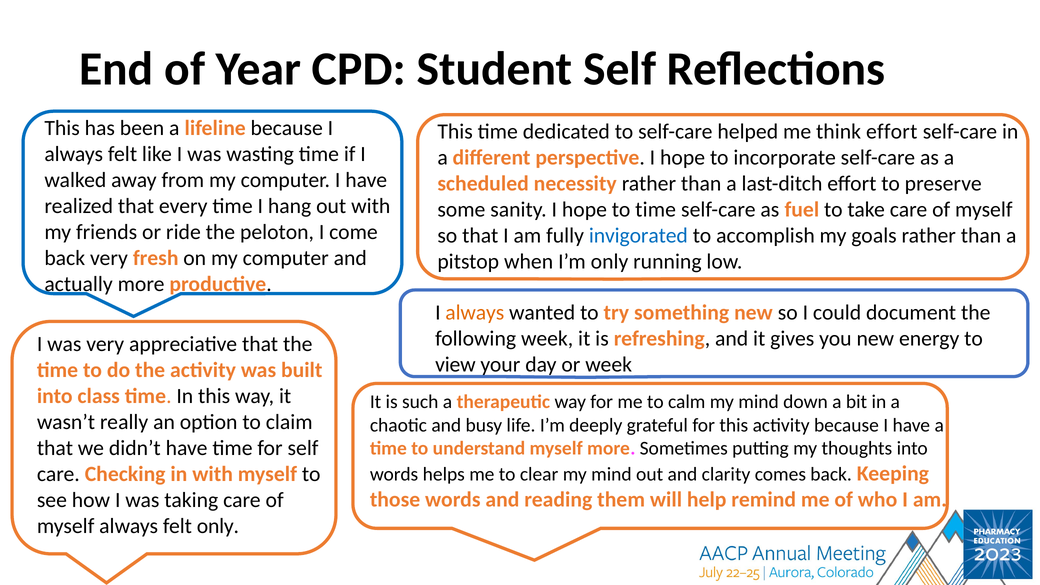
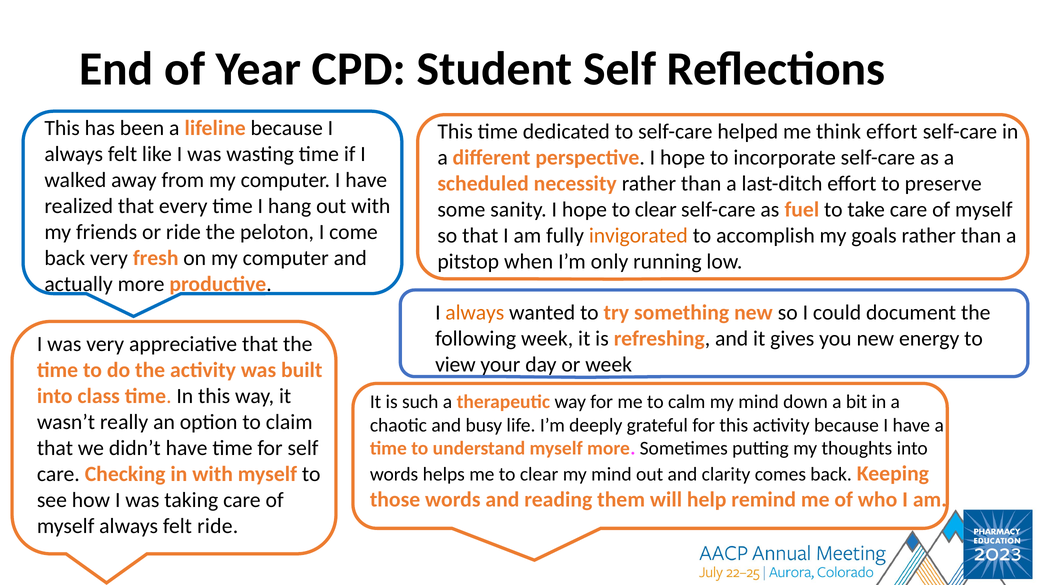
hope to time: time -> clear (656, 210)
invigorated colour: blue -> orange (638, 236)
felt only: only -> ride (218, 526)
